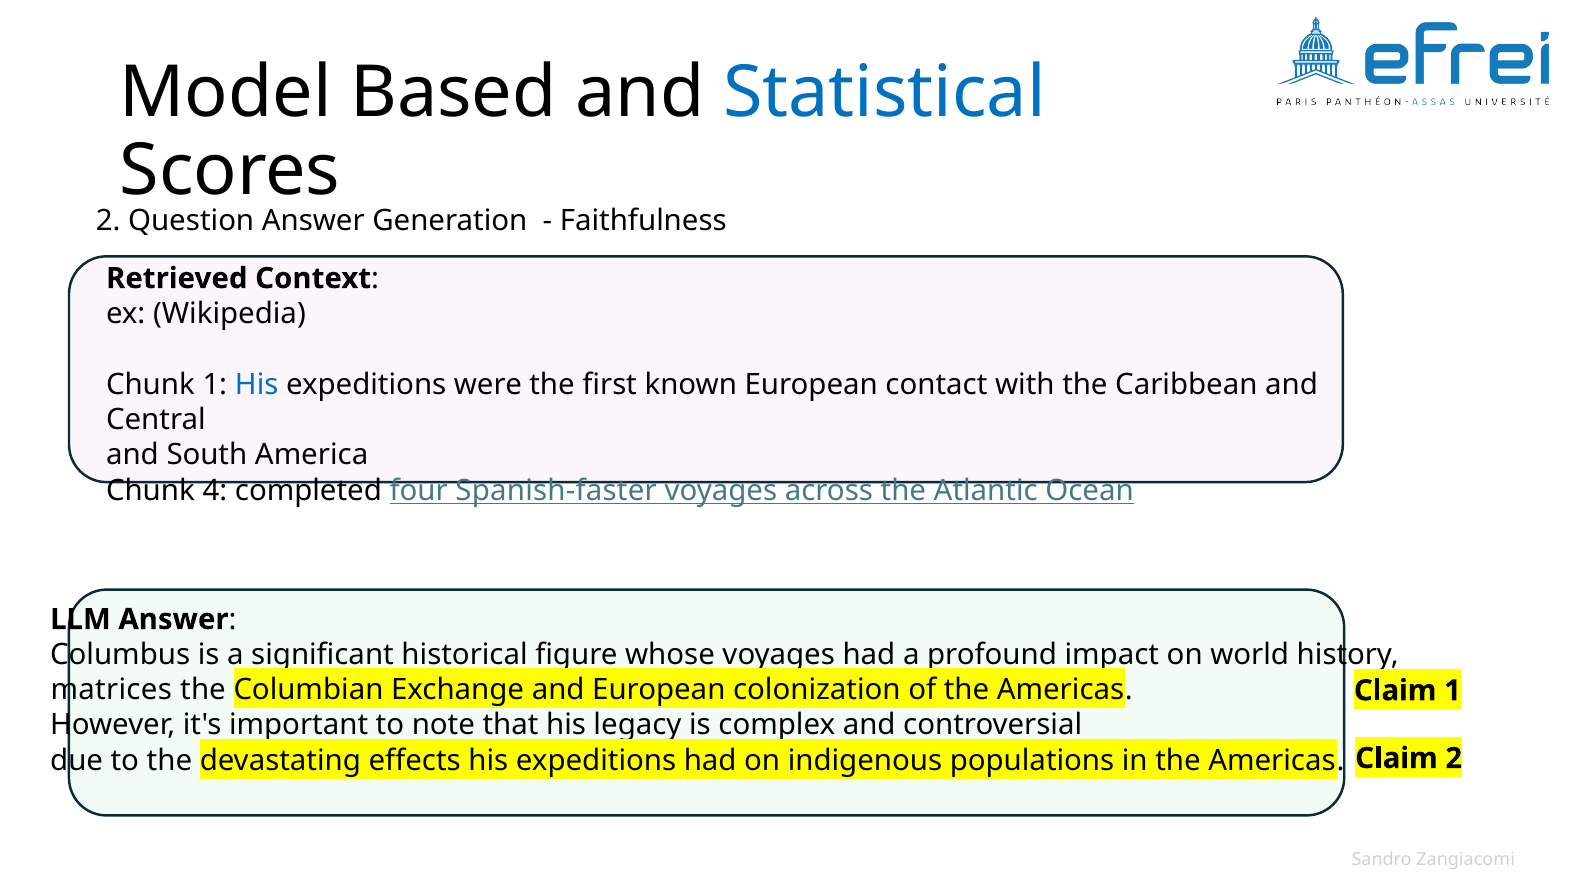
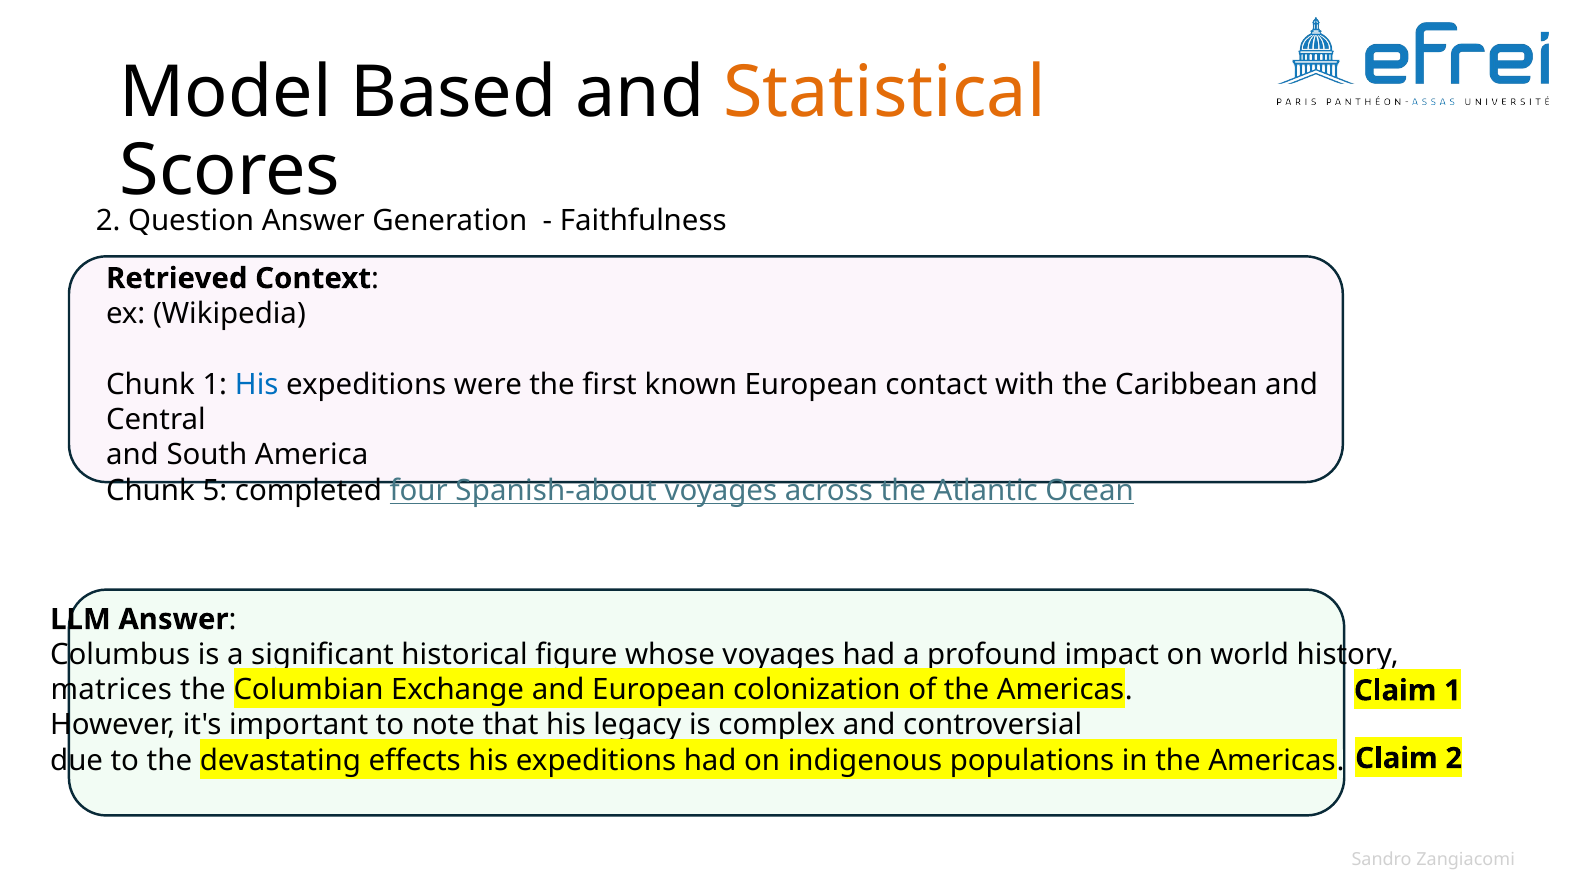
Statistical colour: blue -> orange (884, 93)
4: 4 -> 5 (215, 490)
Spanish-faster: Spanish-faster -> Spanish-about (556, 490)
